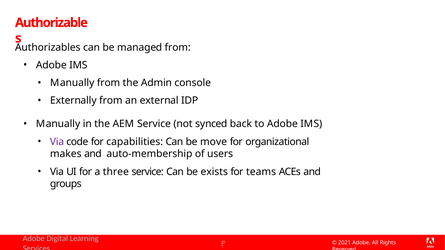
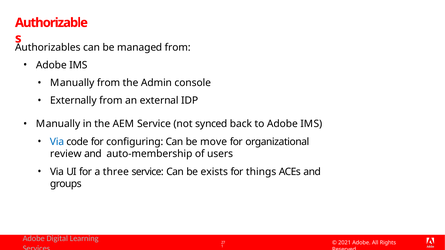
Via colour: purple -> blue (57, 142)
capabilities: capabilities -> configuring (135, 142)
makes: makes -> review (66, 154)
teams: teams -> things (261, 172)
